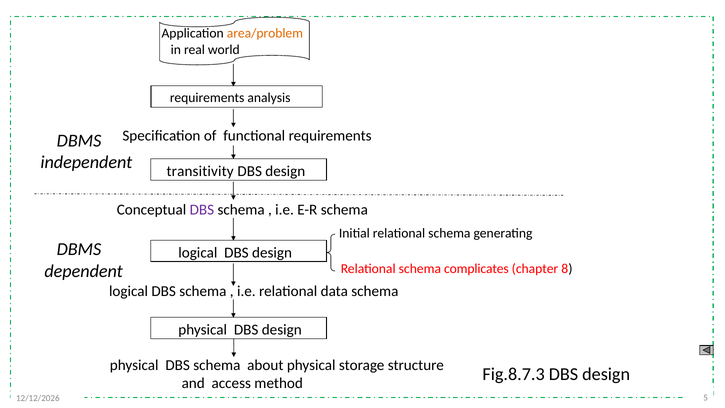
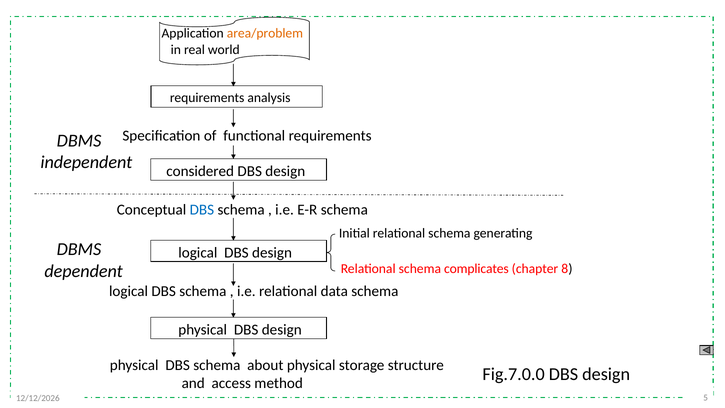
transitivity: transitivity -> considered (200, 171)
DBS colour: purple -> blue (202, 210)
Fig.8.7.3: Fig.8.7.3 -> Fig.7.0.0 (514, 374)
